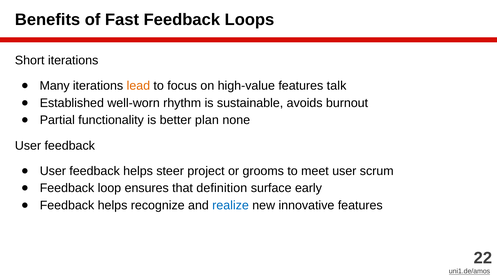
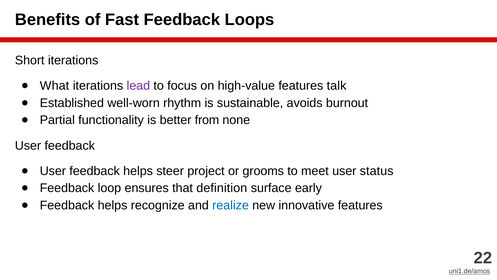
Many: Many -> What (55, 86)
lead colour: orange -> purple (138, 86)
plan: plan -> from (207, 120)
scrum: scrum -> status (377, 171)
